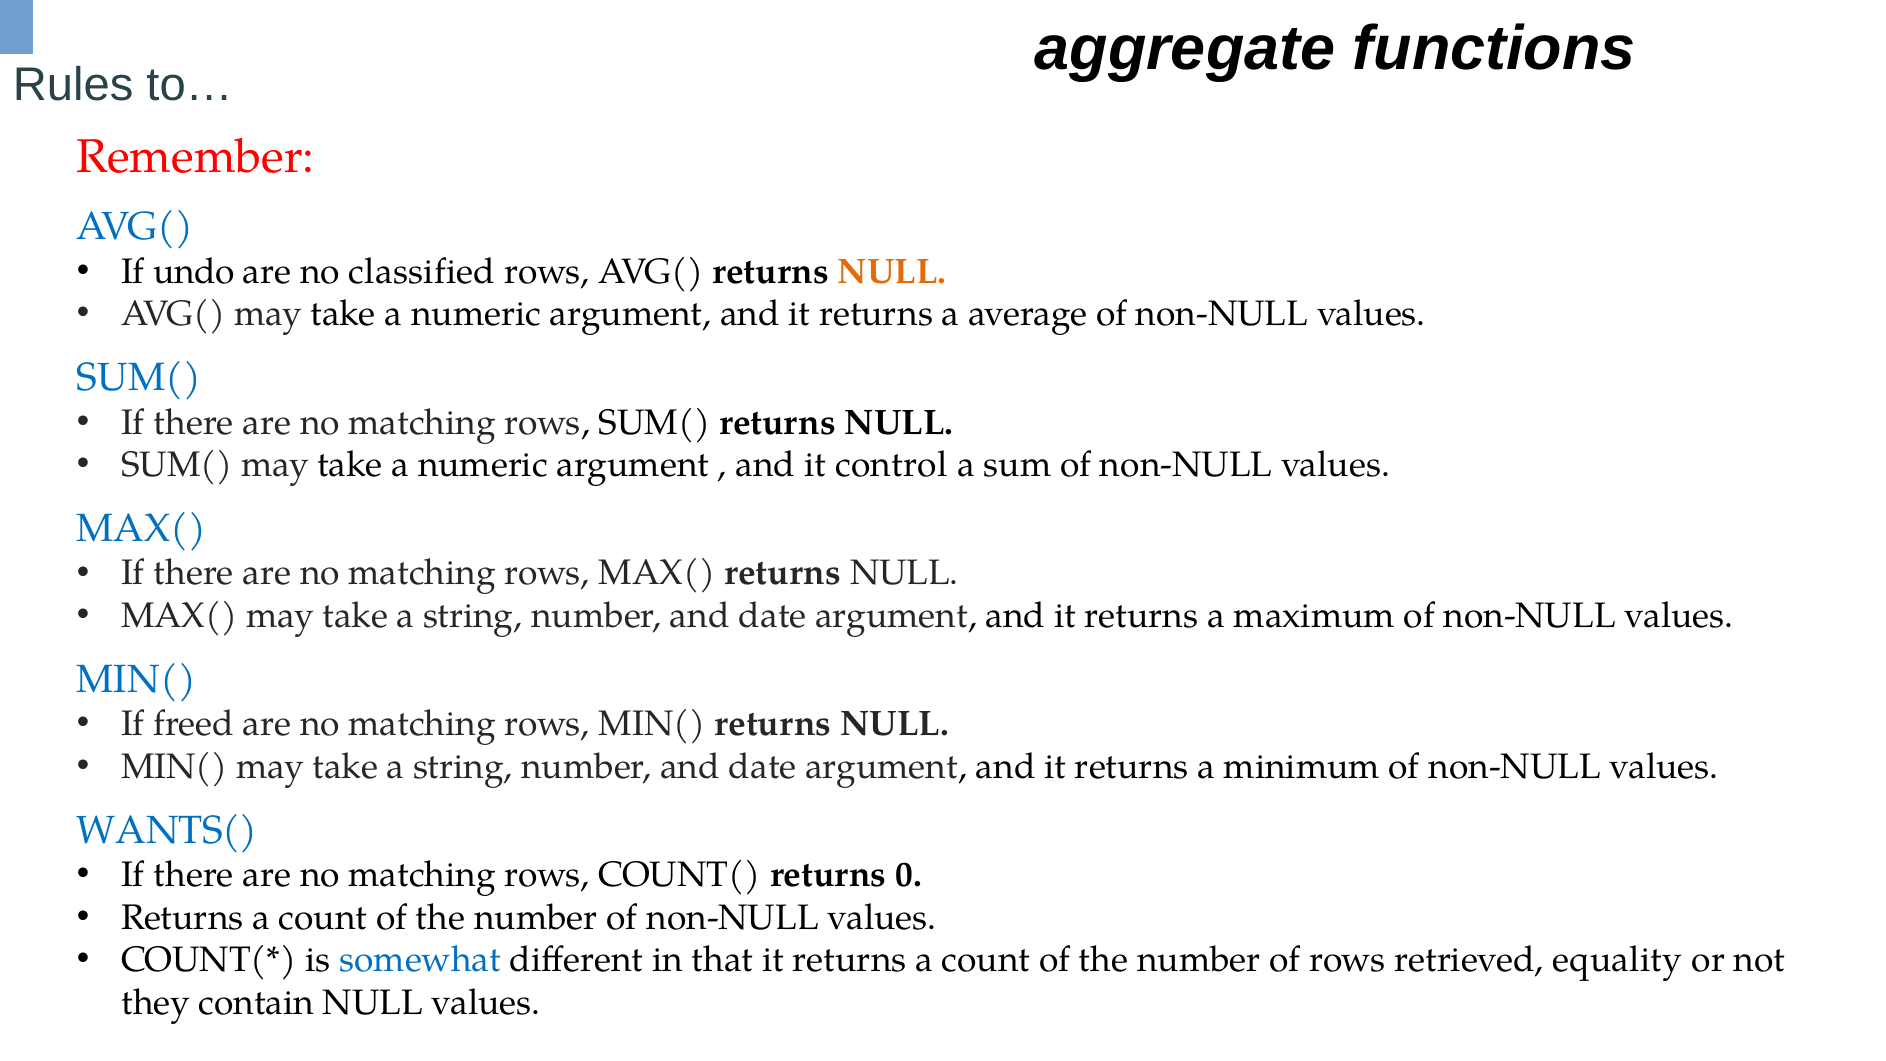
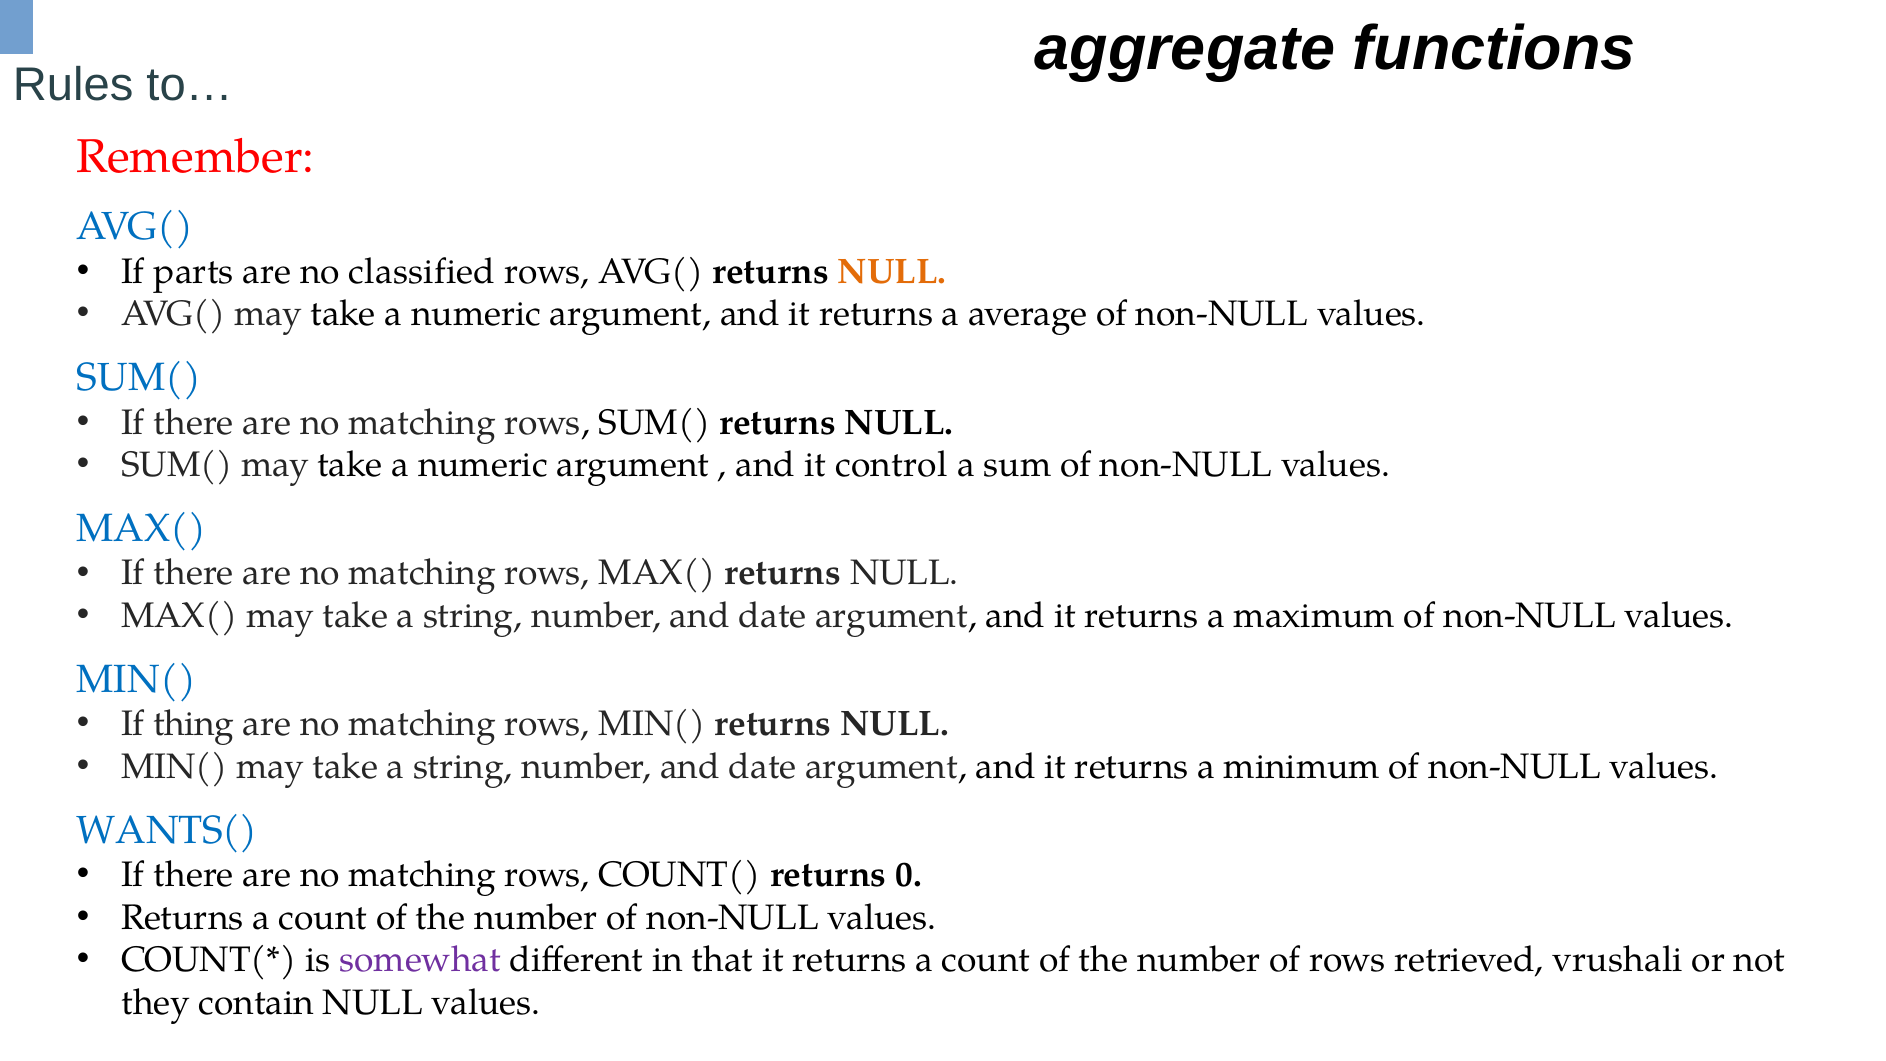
undo: undo -> parts (194, 272)
freed: freed -> thing (194, 724)
somewhat colour: blue -> purple (420, 960)
equality: equality -> vrushali (1618, 960)
